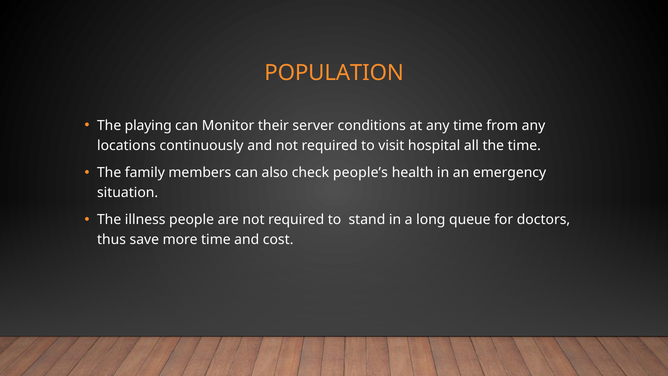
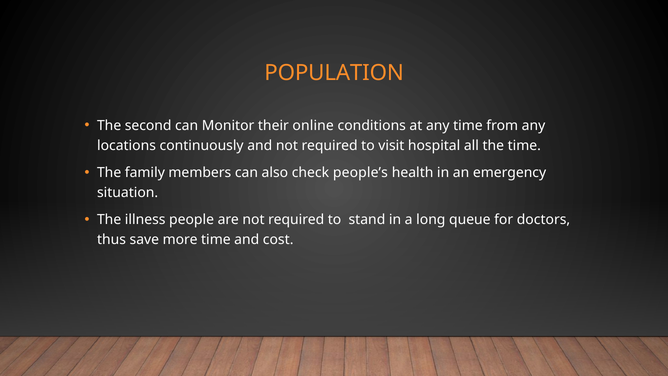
playing: playing -> second (148, 126)
server: server -> online (313, 126)
